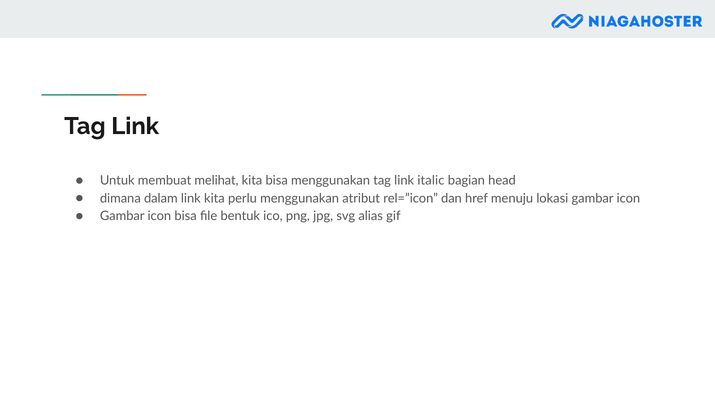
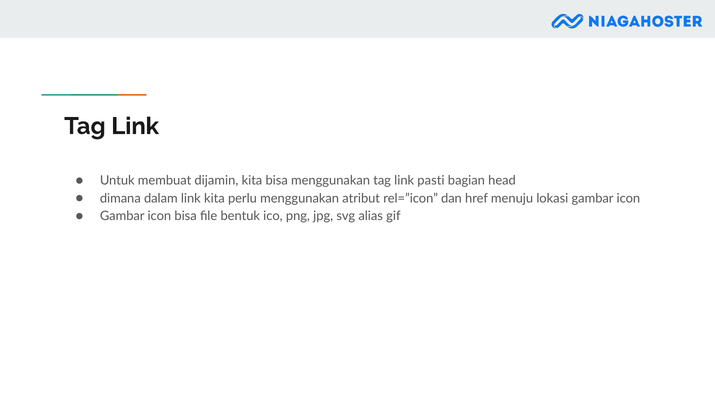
melihat: melihat -> dijamin (216, 181)
italic: italic -> pasti (431, 181)
